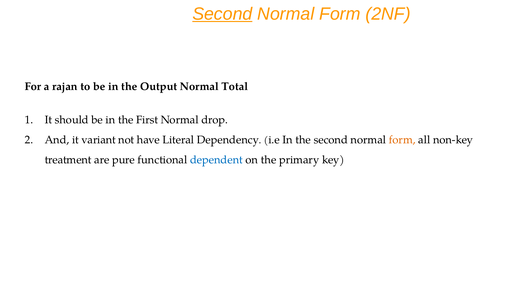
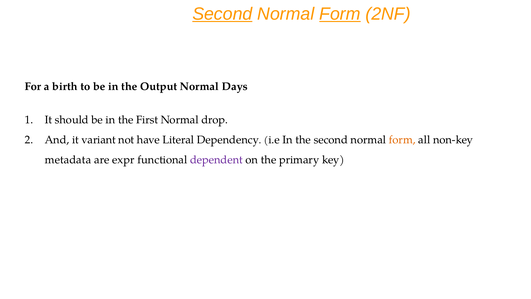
Form underline: none -> present (340, 14)
rajan: rajan -> birth (65, 87)
Total: Total -> Days (235, 87)
treatment: treatment -> metadata (68, 160)
pure: pure -> expr (123, 160)
dependent colour: blue -> purple (216, 160)
